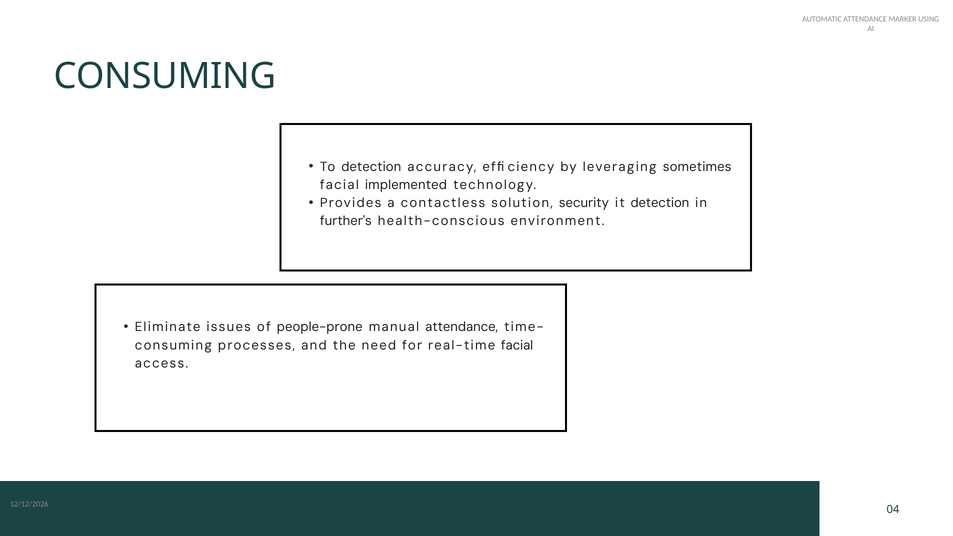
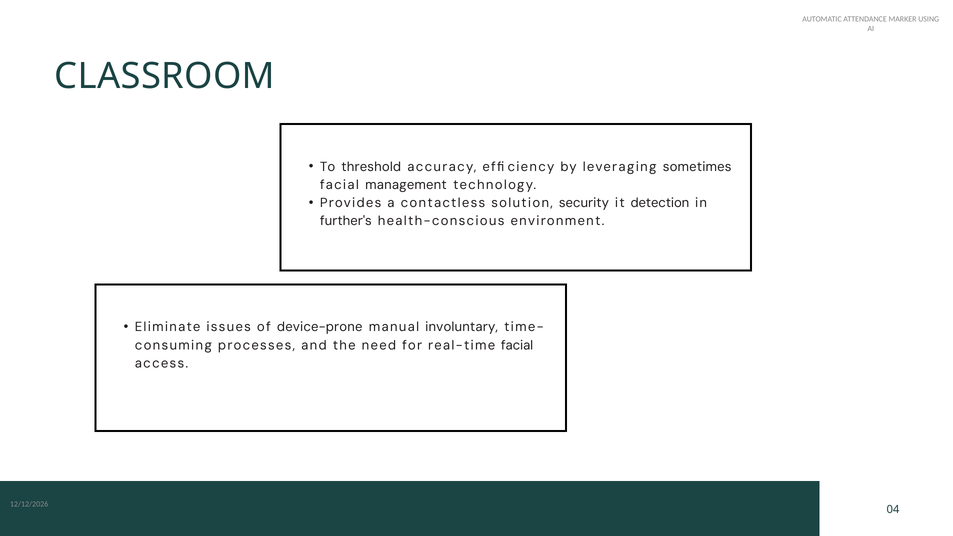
CONSUMING: CONSUMING -> CLASSROOM (165, 76)
To detection: detection -> threshold (371, 167)
implemented: implemented -> management (406, 185)
people-prone: people-prone -> device-prone (320, 327)
manual attendance: attendance -> involuntary (462, 327)
